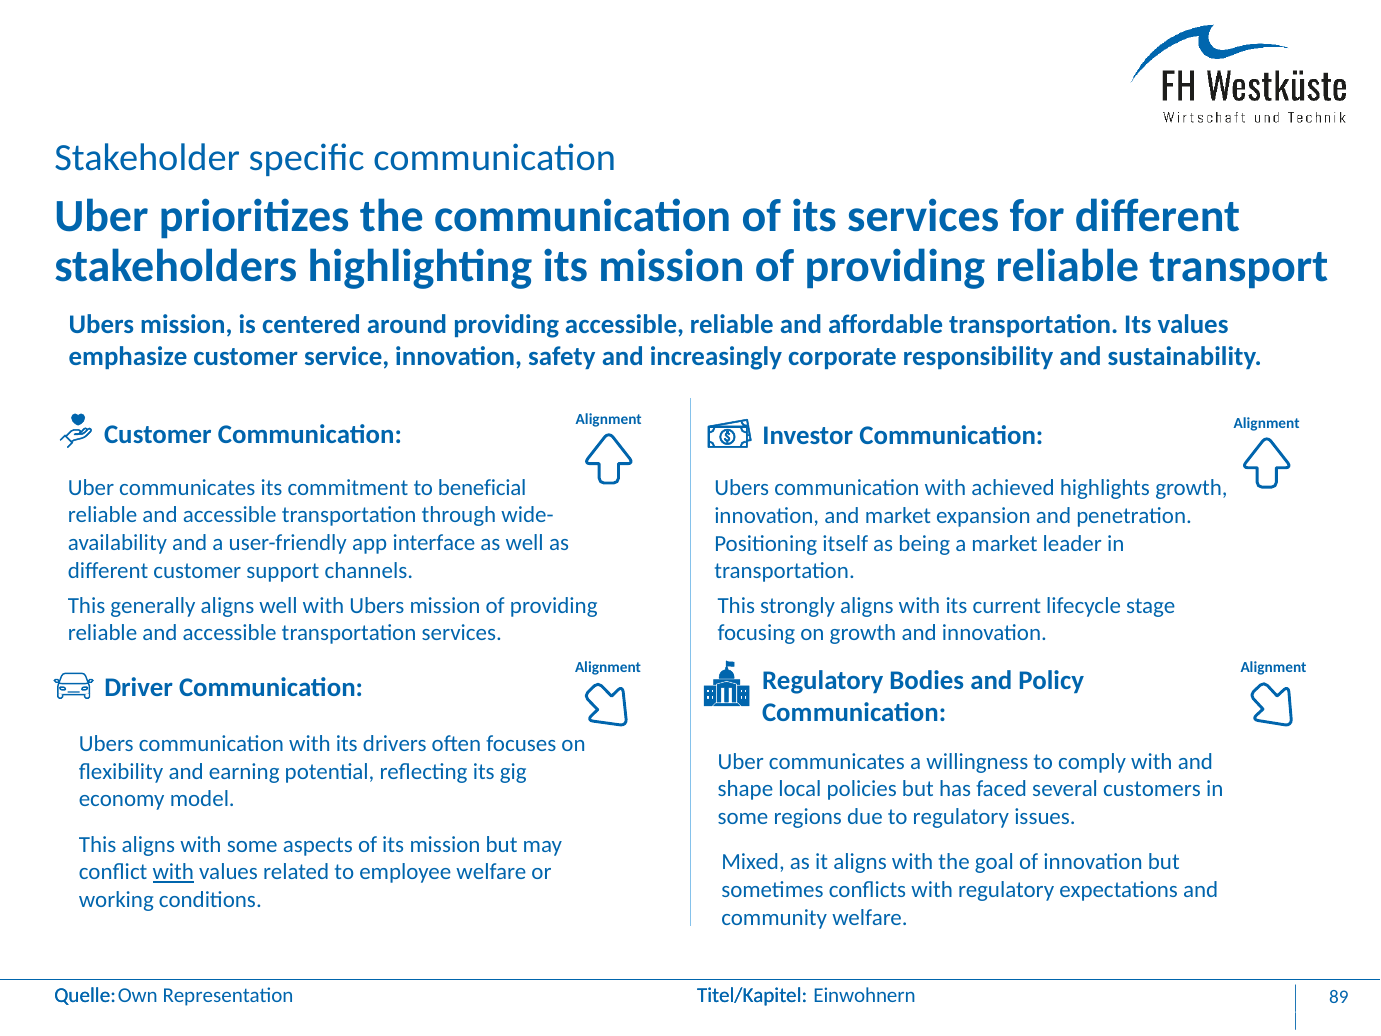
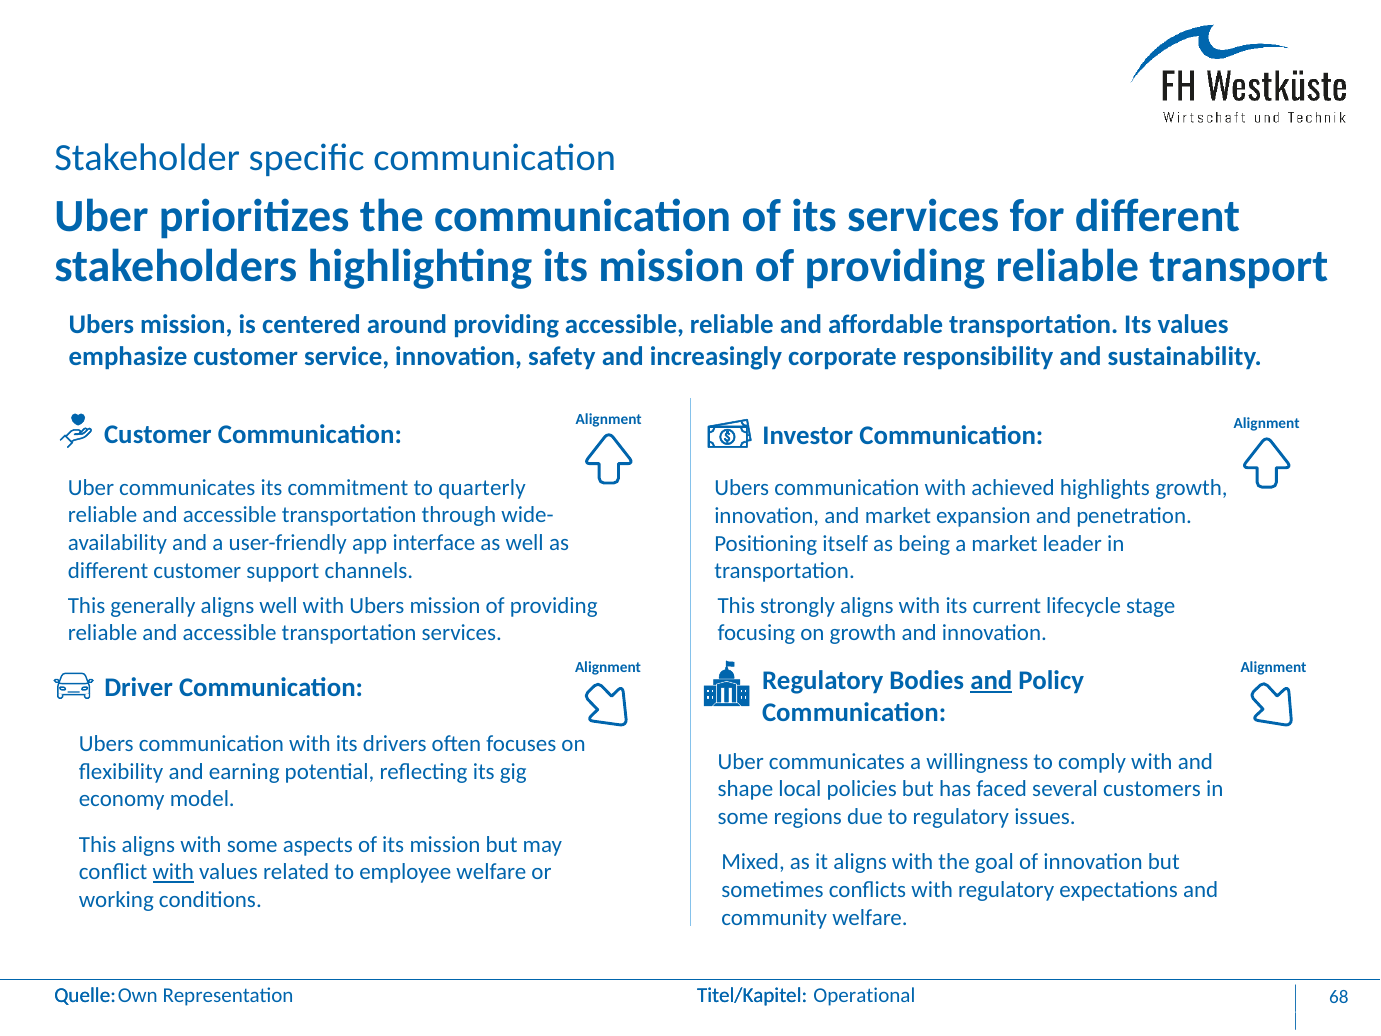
beneficial: beneficial -> quarterly (482, 488)
and underline: none -> present (991, 680)
89: 89 -> 68 (1339, 997)
Einwohnern: Einwohnern -> Operational (864, 996)
